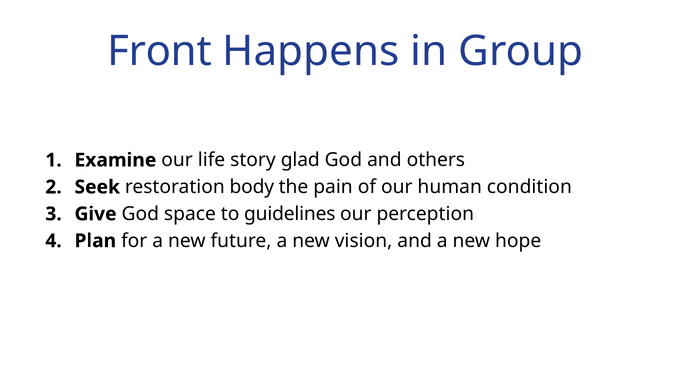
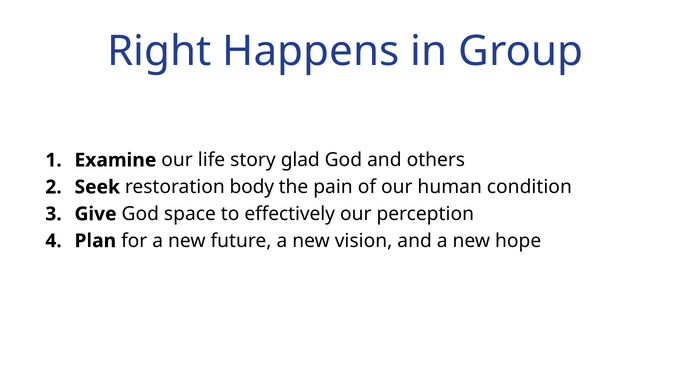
Front: Front -> Right (159, 51)
guidelines: guidelines -> effectively (290, 214)
